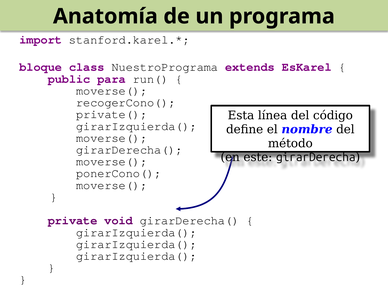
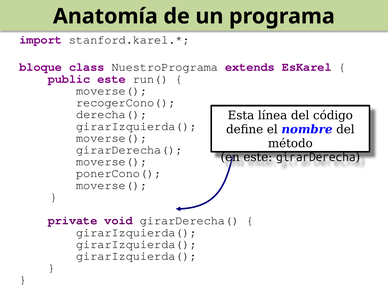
public para: para -> este (112, 79)
private(: private( -> derecha( (112, 114)
